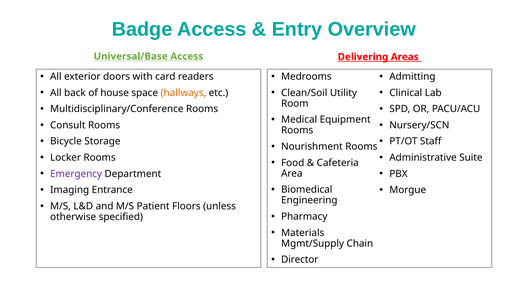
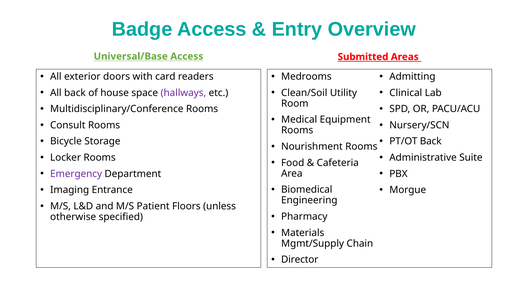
Delivering: Delivering -> Submitted (363, 57)
hallways colour: orange -> purple (183, 93)
PT/OT Staff: Staff -> Back (431, 141)
